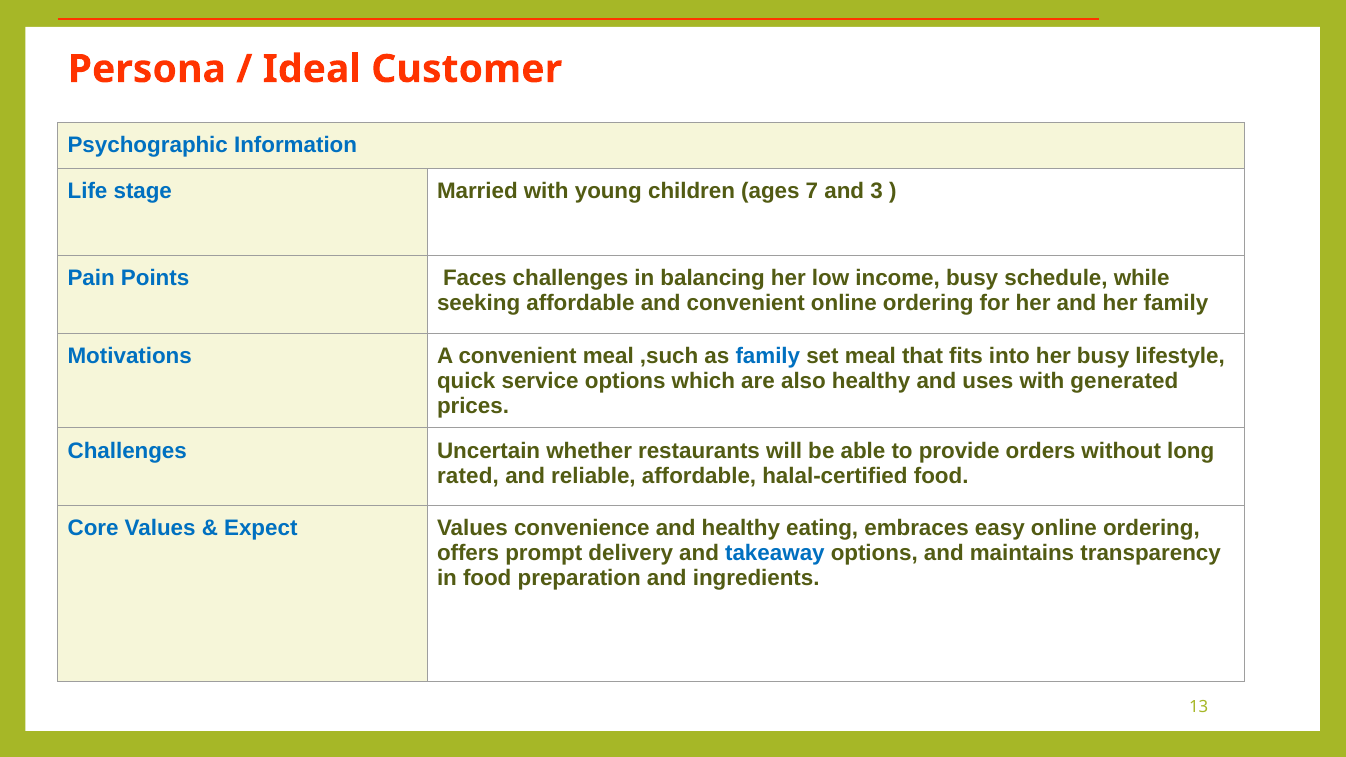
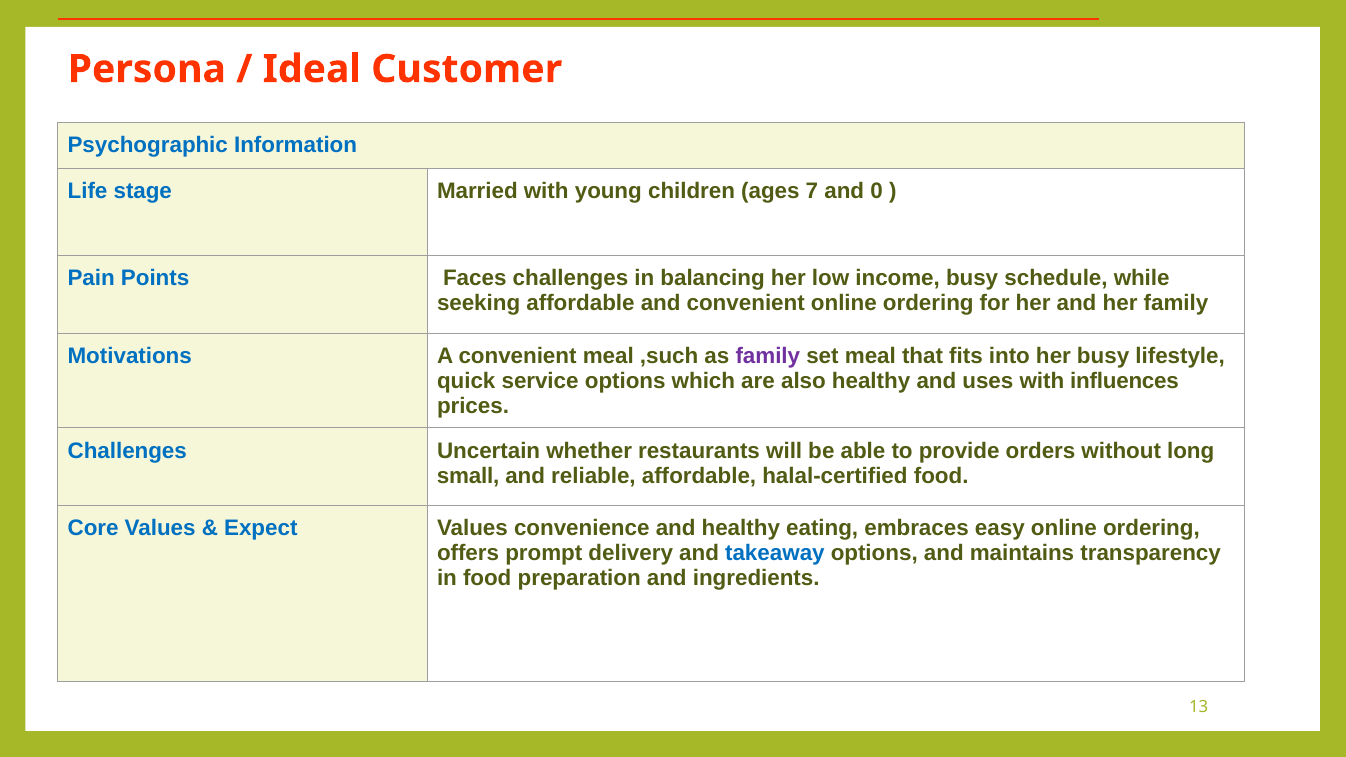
3: 3 -> 0 (877, 191)
family colour: blue -> purple (768, 356)
generated: generated -> influences (1125, 381)
rated: rated -> small (468, 476)
